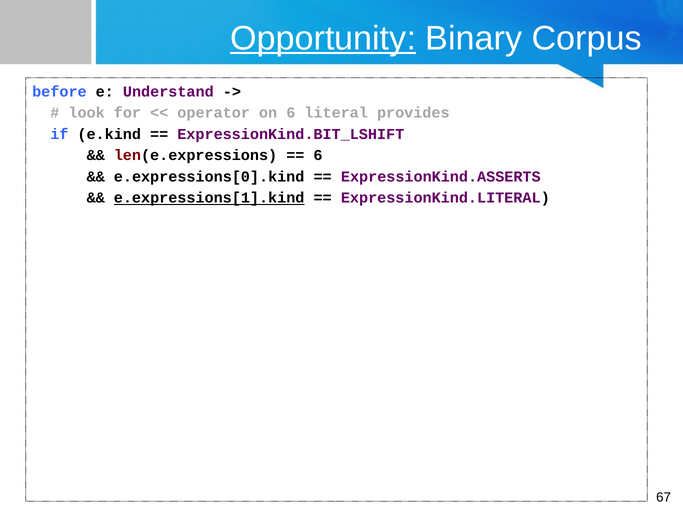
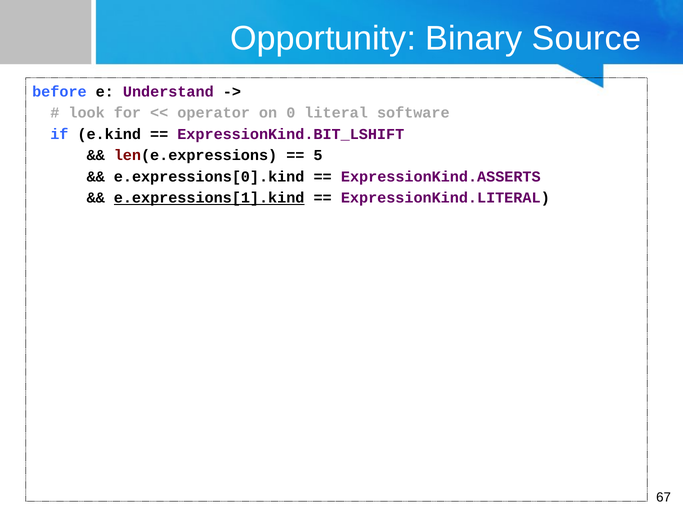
Opportunity underline: present -> none (323, 38)
Corpus: Corpus -> Source (587, 38)
on 6: 6 -> 0 (291, 113)
provides: provides -> software (413, 113)
6: 6 -> 5 (318, 155)
